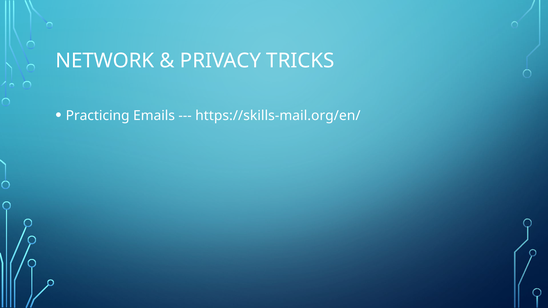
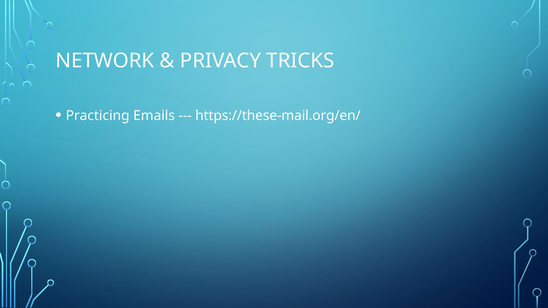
https://skills-mail.org/en/: https://skills-mail.org/en/ -> https://these-mail.org/en/ (278, 116)
